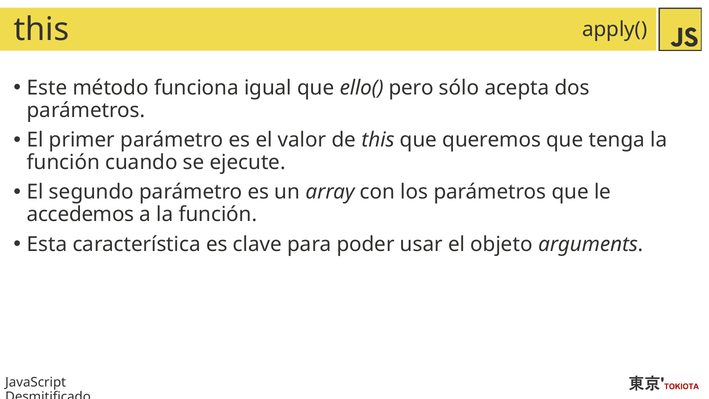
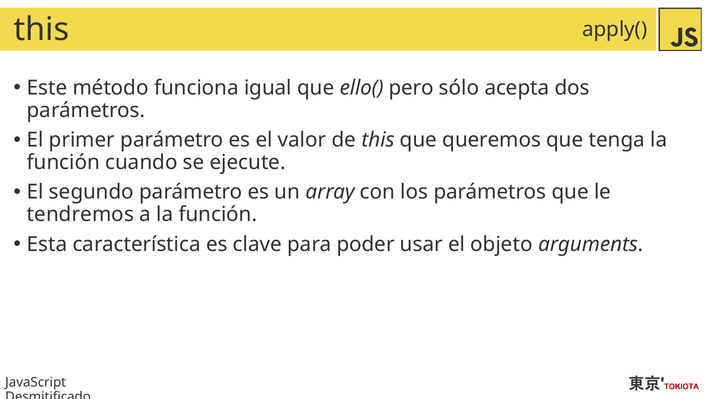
accedemos: accedemos -> tendremos (80, 214)
